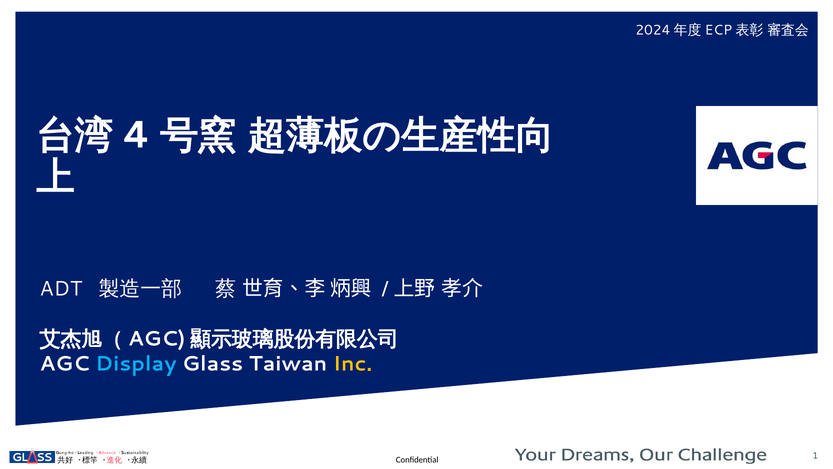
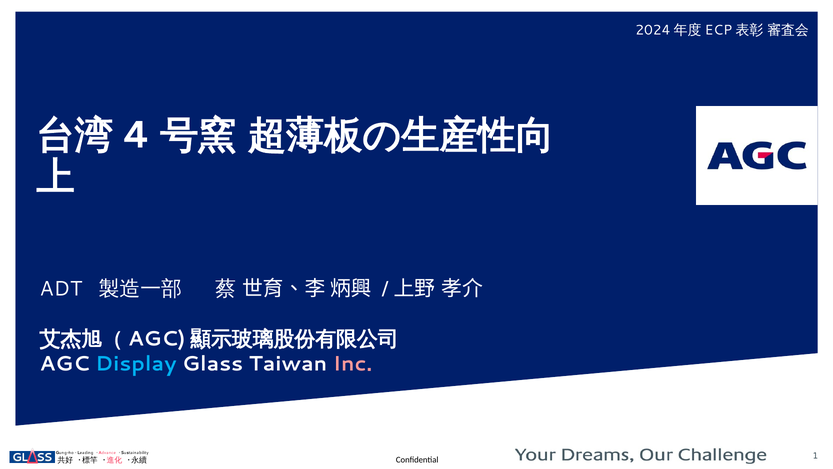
Inc colour: yellow -> pink (352, 364)
